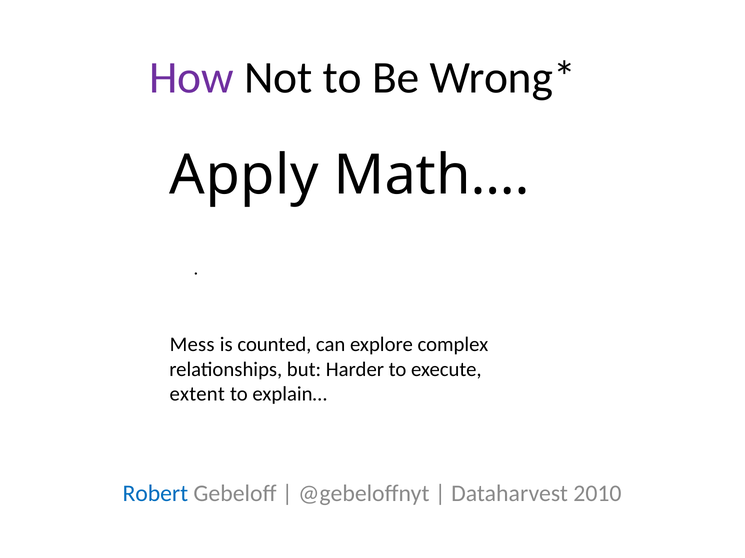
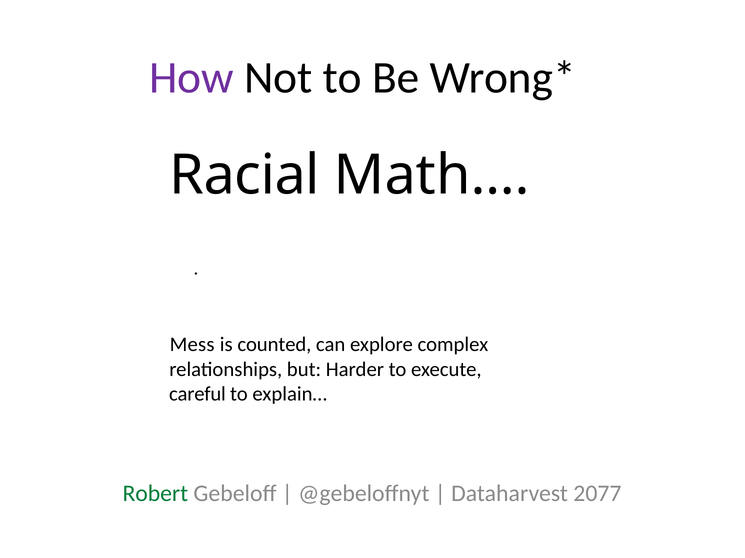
Apply: Apply -> Racial (245, 175)
extent: extent -> careful (197, 395)
Robert colour: blue -> green (155, 494)
2010: 2010 -> 2077 (597, 494)
